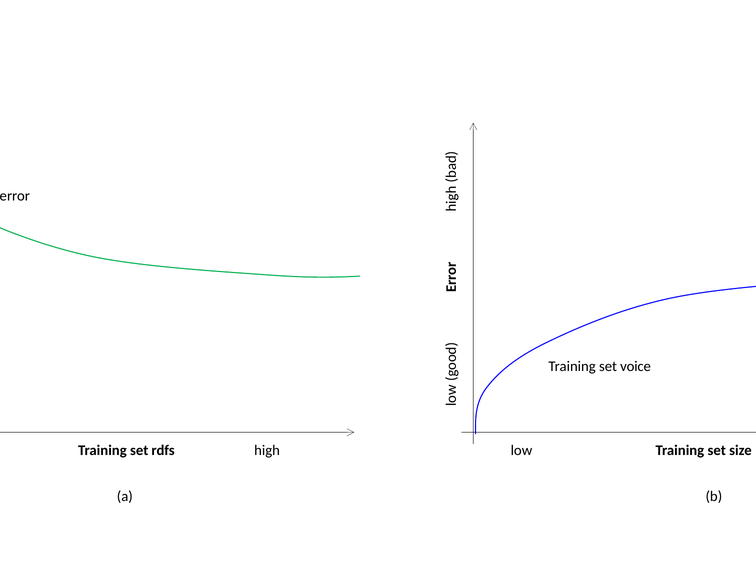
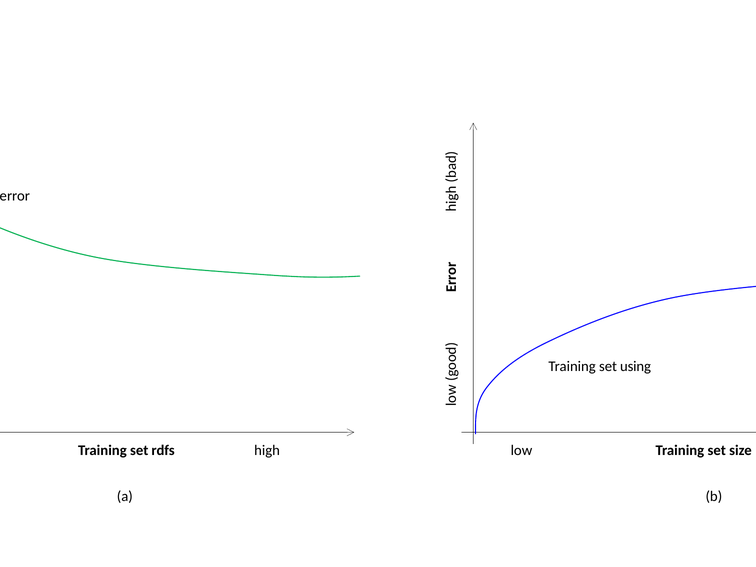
voice: voice -> using (636, 366)
